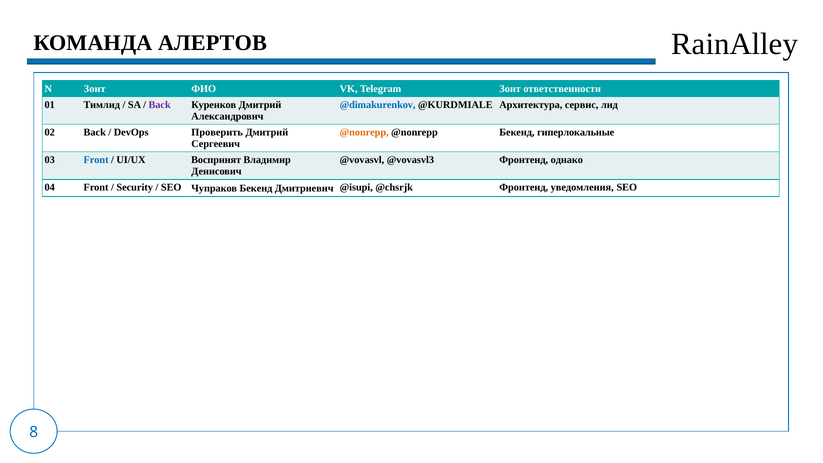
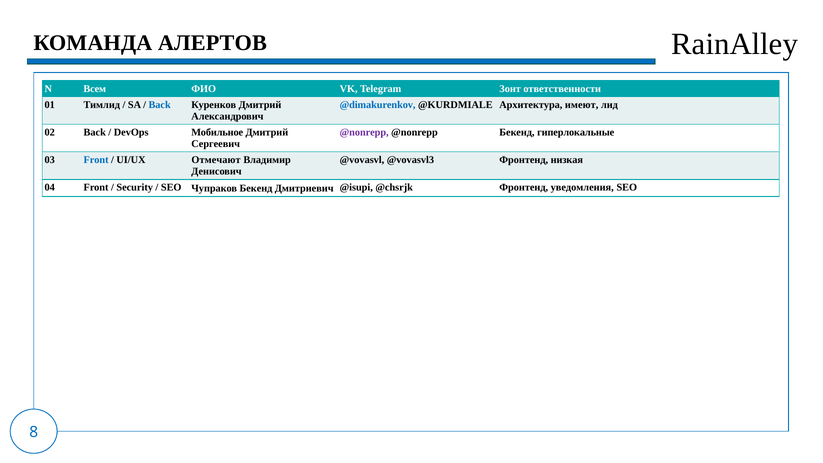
N Зонт: Зонт -> Всем (95, 89)
Back colour: purple -> blue (160, 105)
сервис: сервис -> имеют (582, 105)
Проверить: Проверить -> Мобильное (217, 132)
@nonrepp colour: orange -> purple (364, 132)
Воспринят: Воспринят -> Отмечают (216, 160)
однако: однако -> низкая (567, 160)
